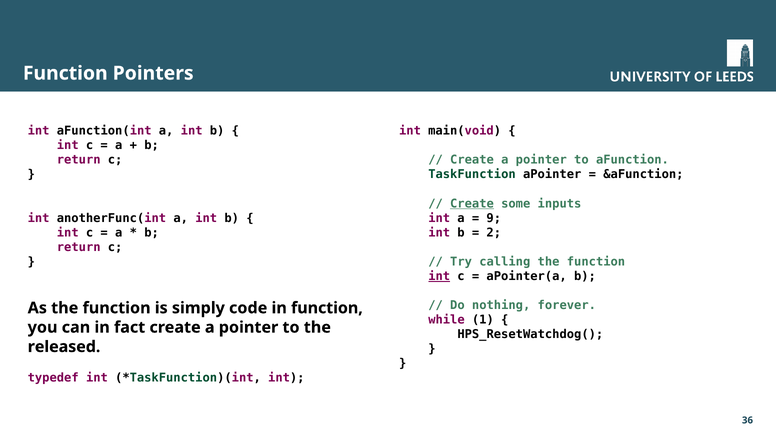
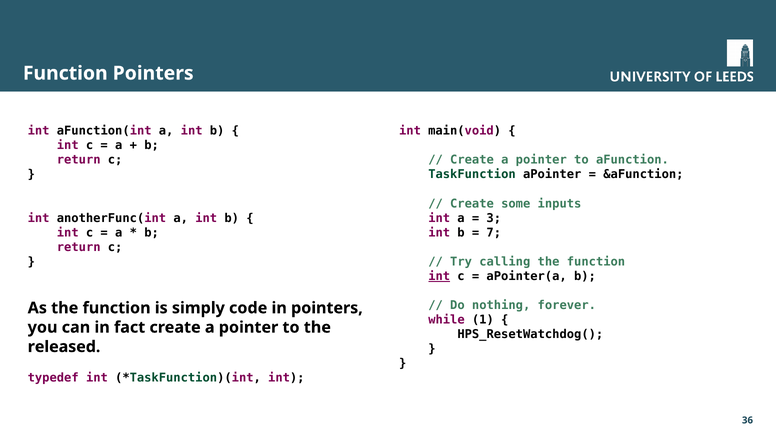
Create underline: present -> none (472, 204)
9: 9 -> 3 (494, 218)
2: 2 -> 7 (494, 233)
in function: function -> pointers (327, 308)
